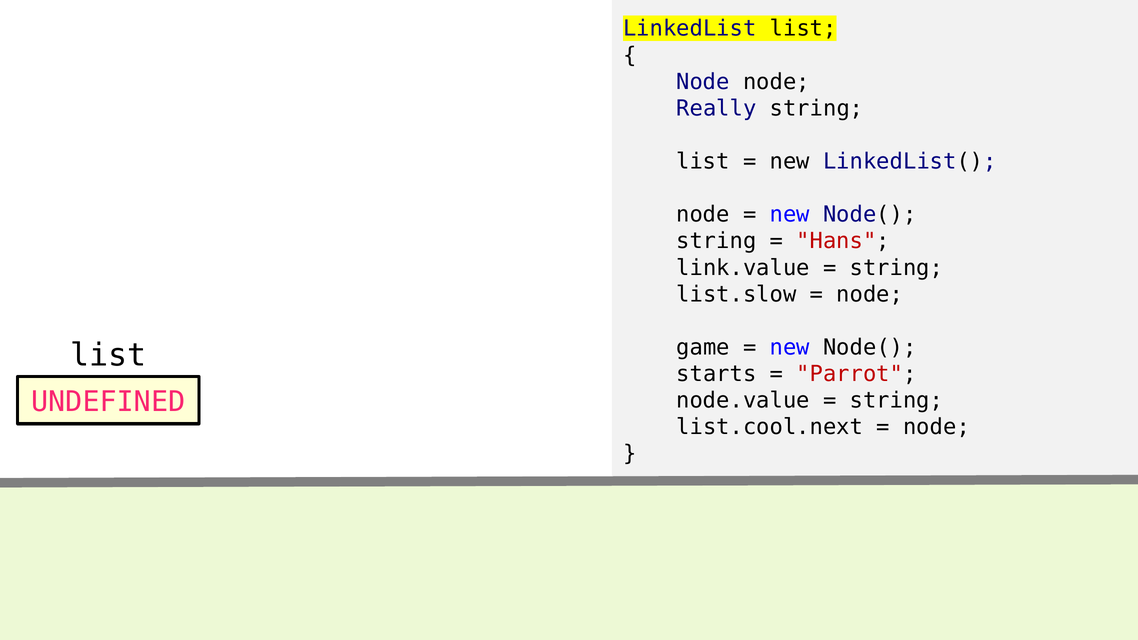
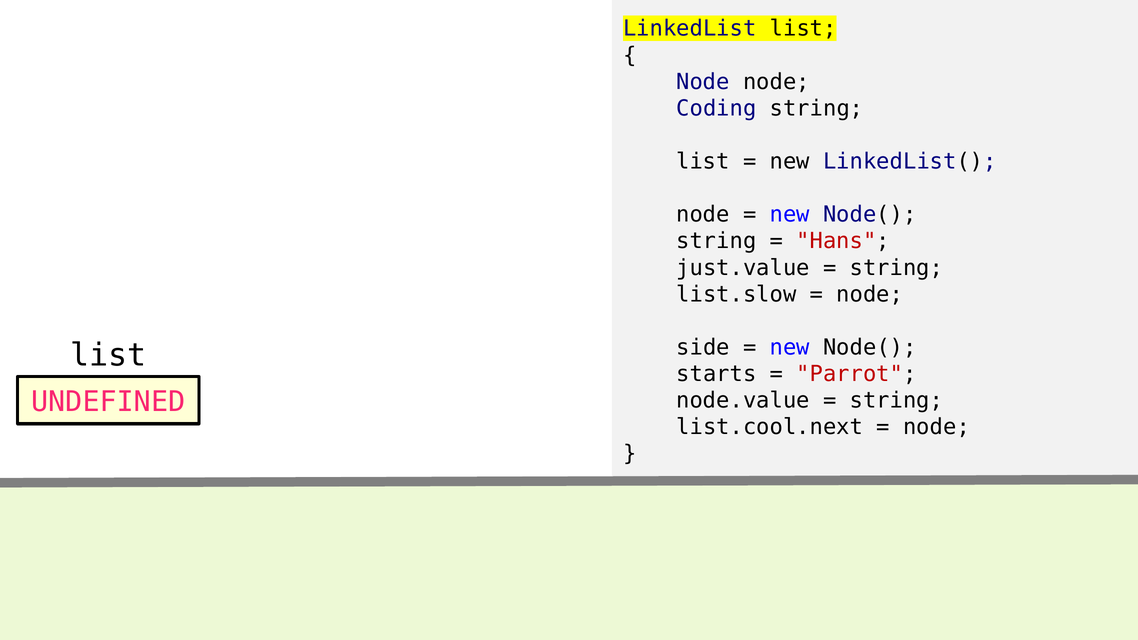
Really: Really -> Coding (716, 108)
link.value: link.value -> just.value (743, 268)
game: game -> side (703, 347)
